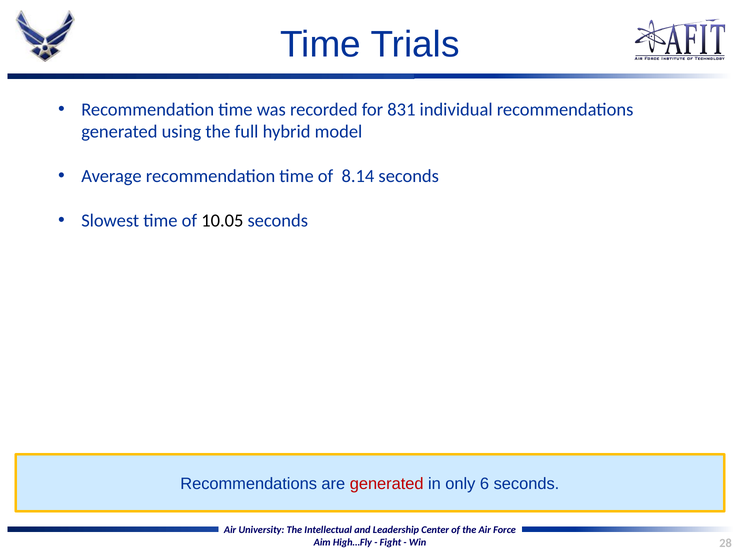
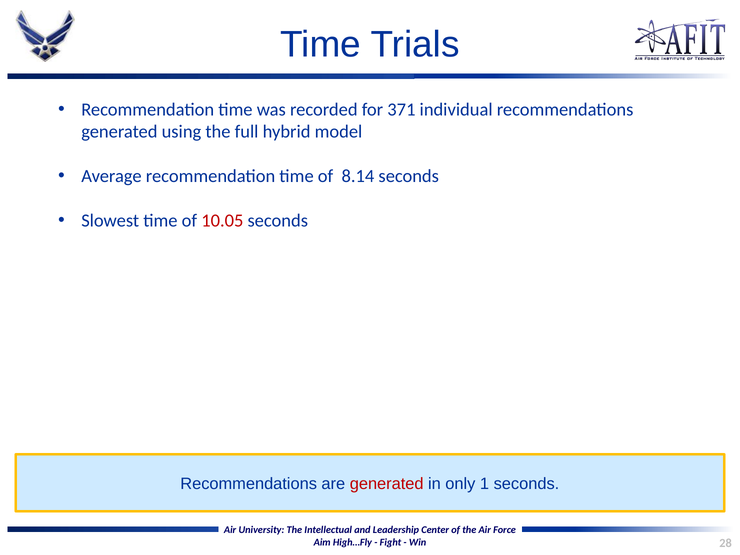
831: 831 -> 371 (401, 109)
10.05 colour: black -> red (222, 220)
6: 6 -> 1 (485, 484)
